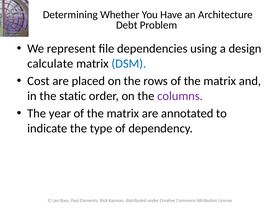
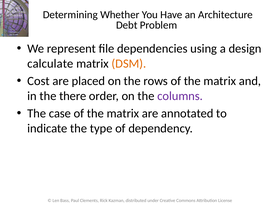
DSM colour: blue -> orange (129, 64)
static: static -> there (73, 96)
year: year -> case (60, 113)
